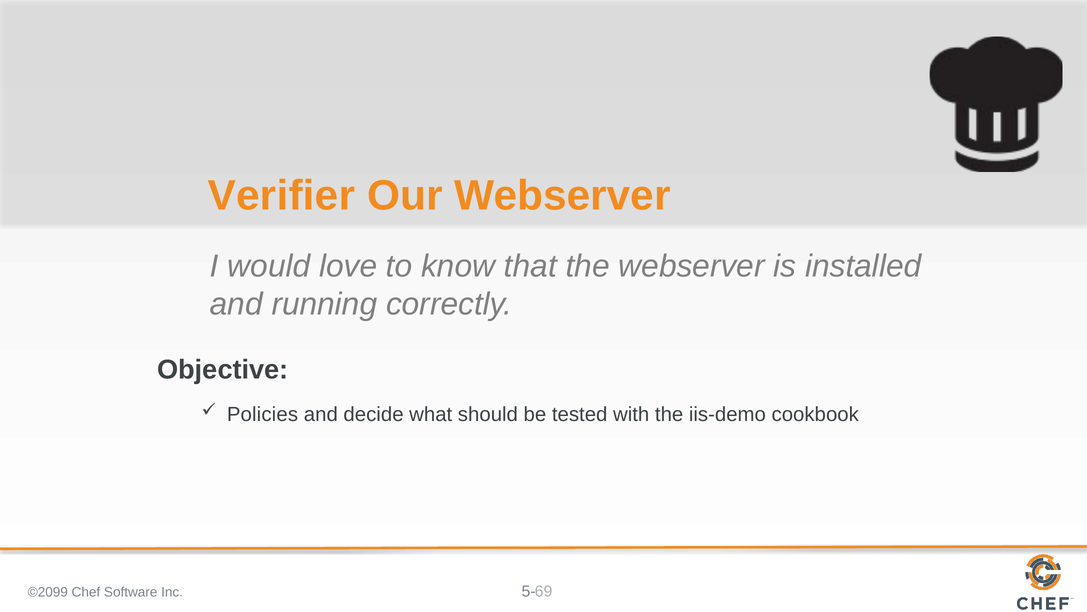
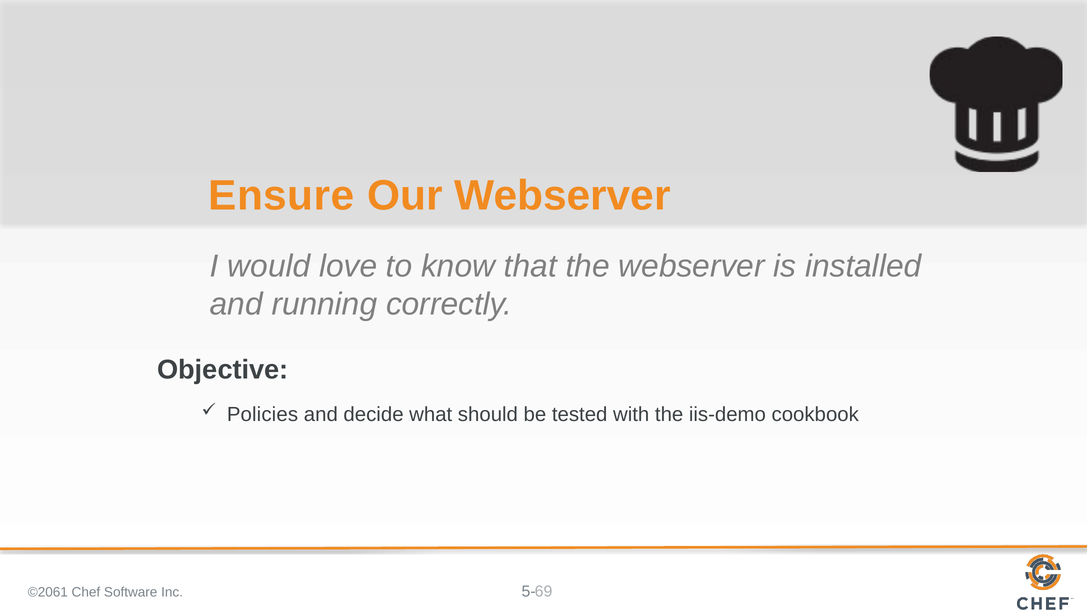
Verifier: Verifier -> Ensure (281, 196)
©2099: ©2099 -> ©2061 (48, 592)
